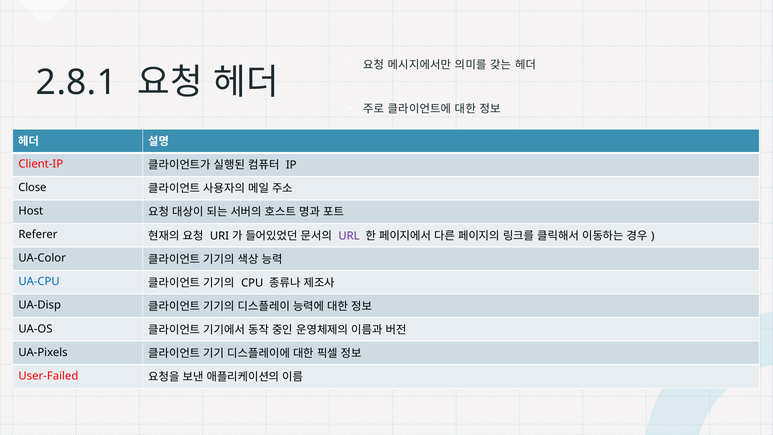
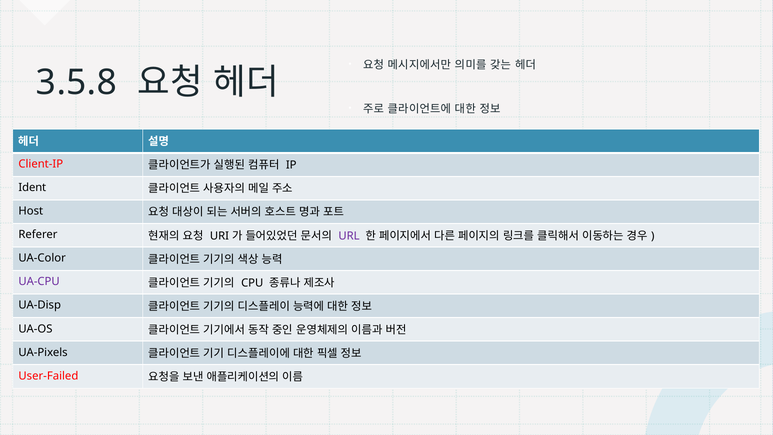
2.8.1: 2.8.1 -> 3.5.8 (76, 83)
Close: Close -> Ident (32, 188)
UA-CPU colour: blue -> purple (39, 282)
